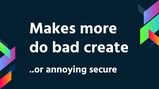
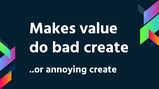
more: more -> value (99, 28)
annoying secure: secure -> create (103, 70)
